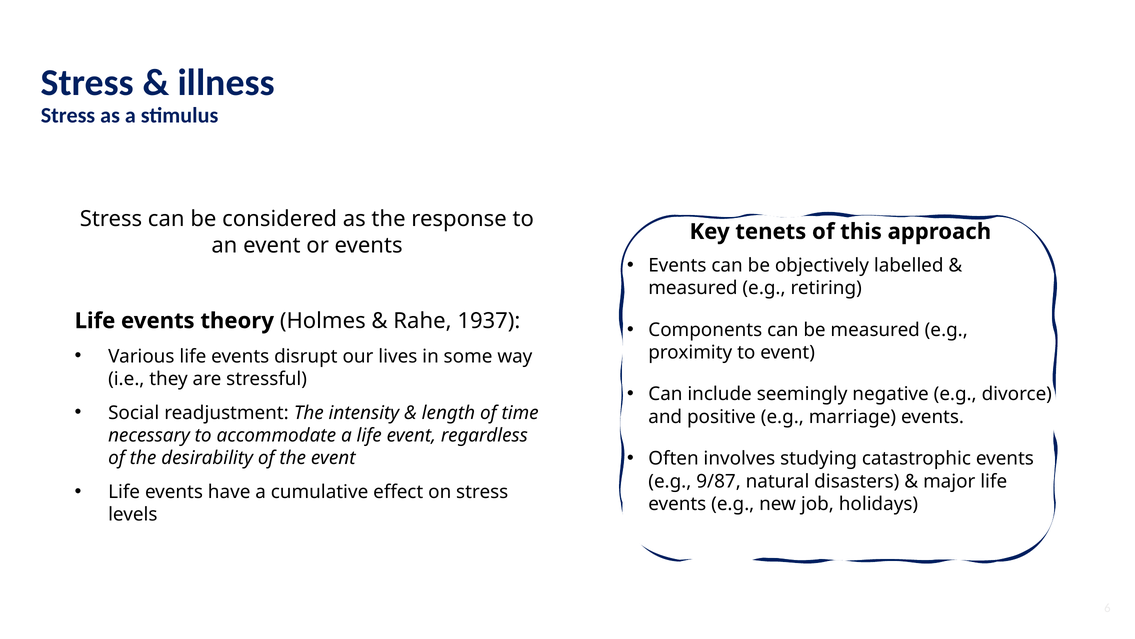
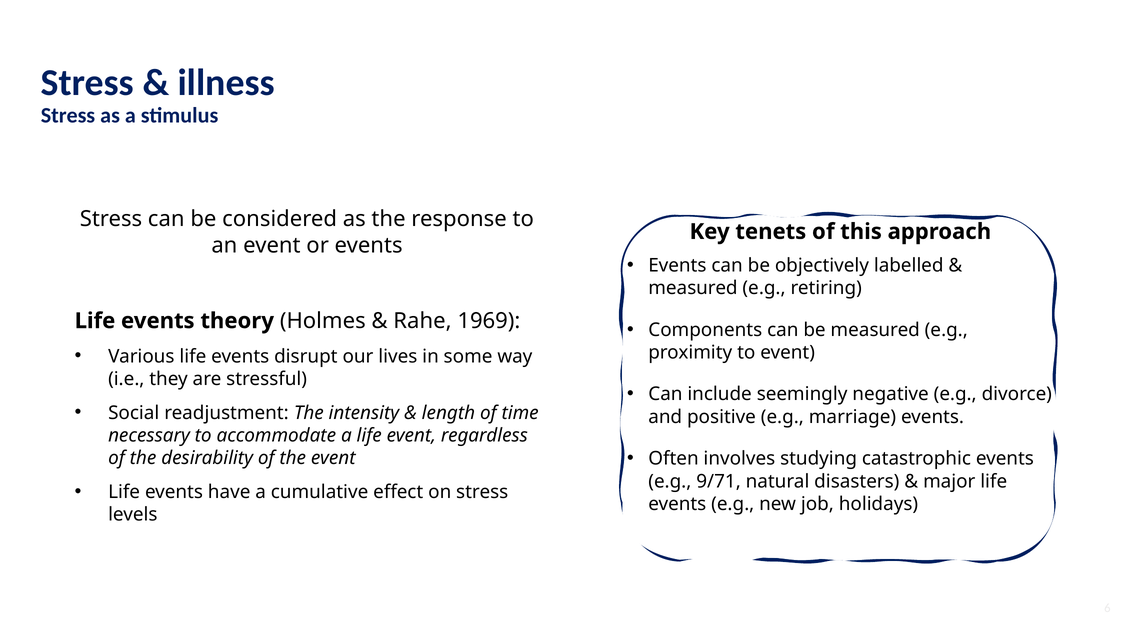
1937: 1937 -> 1969 (489, 321)
9/87: 9/87 -> 9/71 (719, 481)
